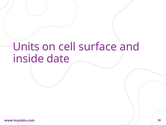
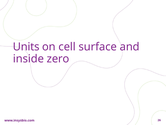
date: date -> zero (58, 58)
